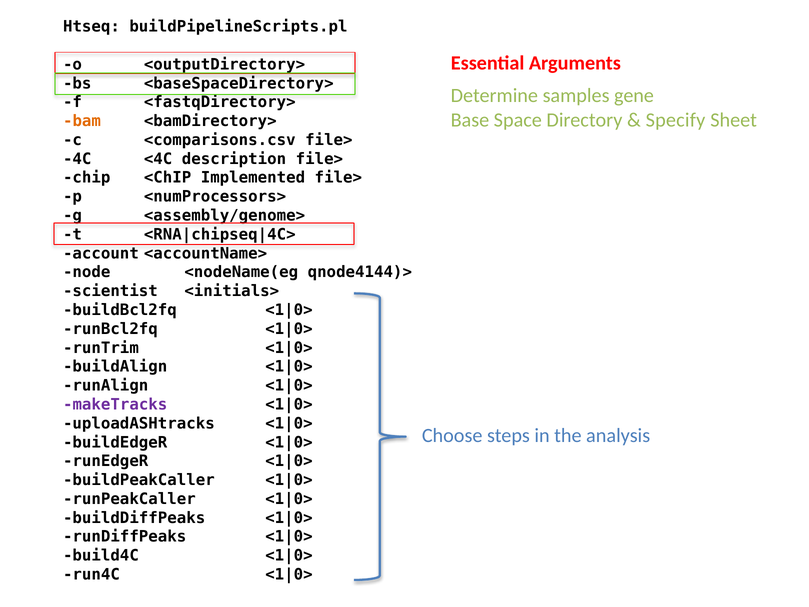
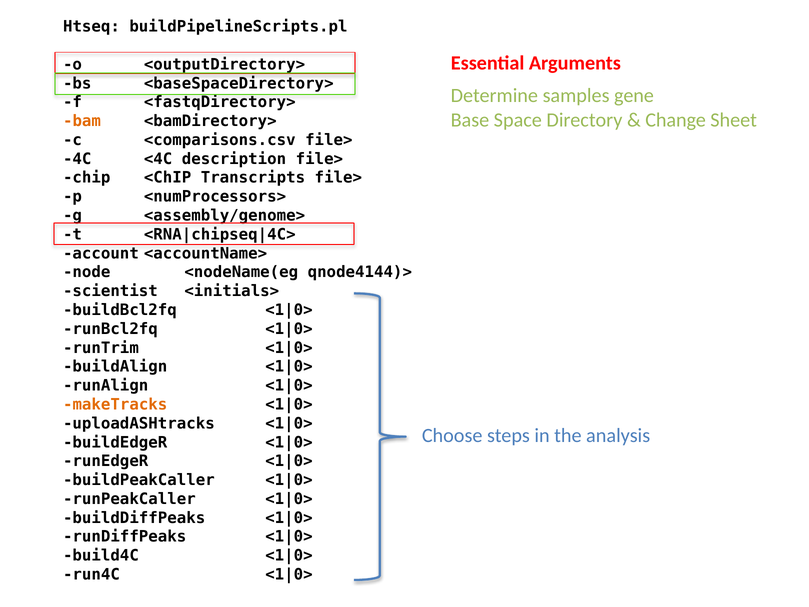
Specify: Specify -> Change (676, 120)
Implemented: Implemented -> Transcripts (253, 178)
makeTracks colour: purple -> orange (115, 404)
